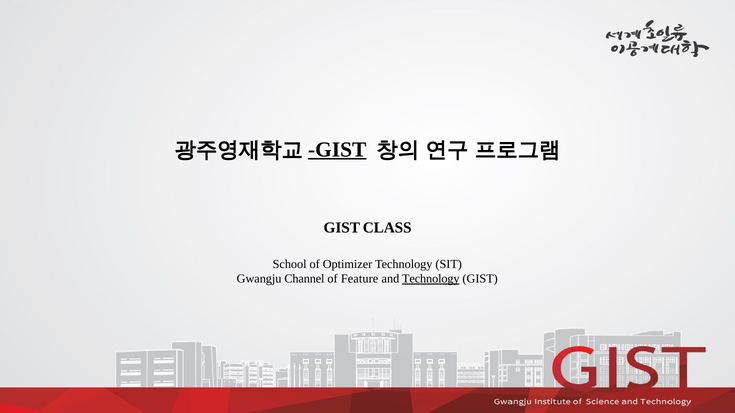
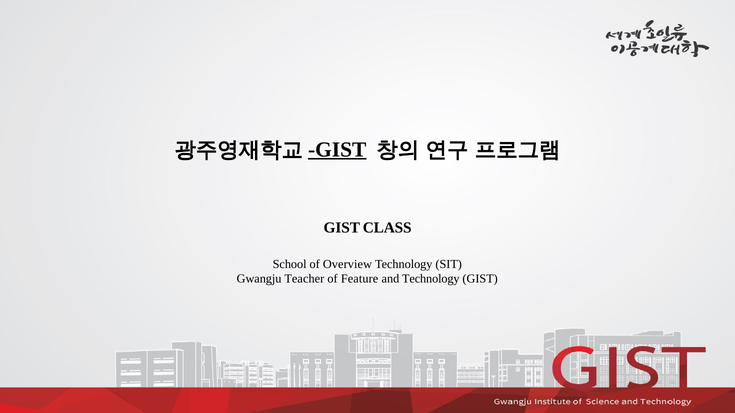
Optimizer: Optimizer -> Overview (347, 264)
Channel: Channel -> Teacher (304, 279)
Technology underline: present -> none (431, 279)
